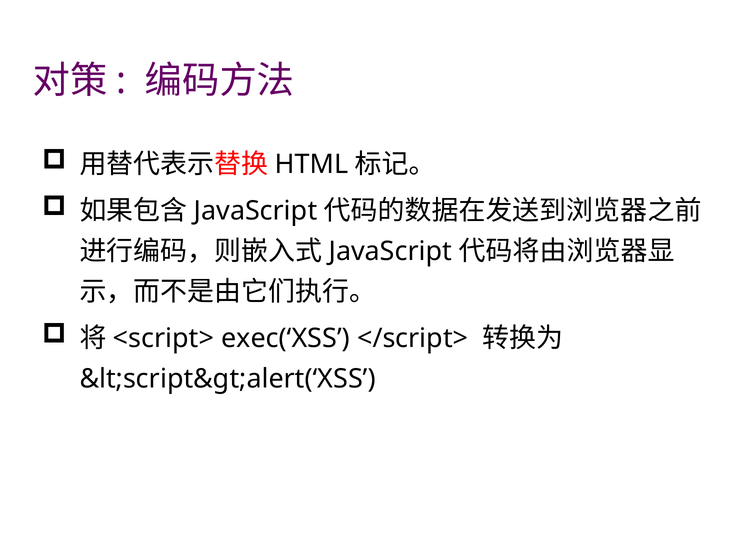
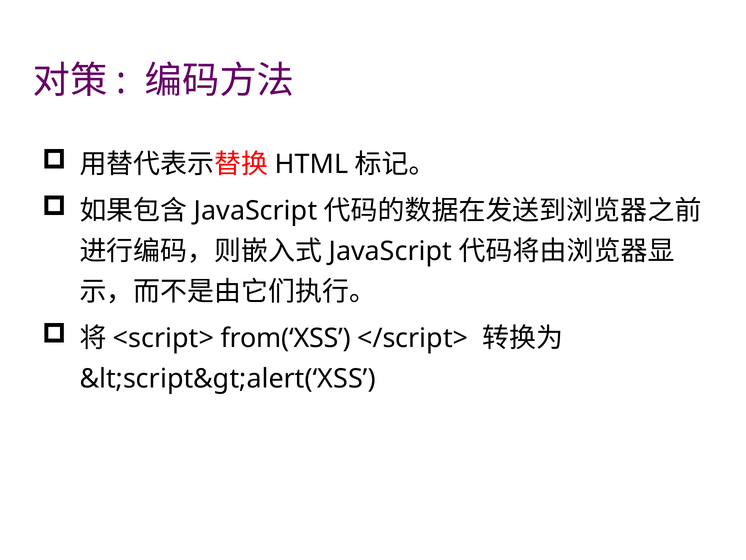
exec(‘XSS: exec(‘XSS -> from(‘XSS (286, 338)
